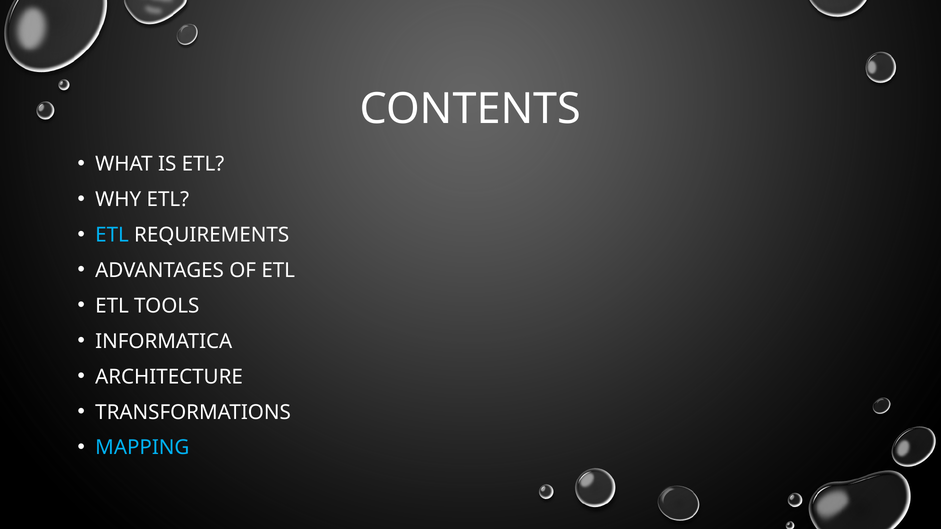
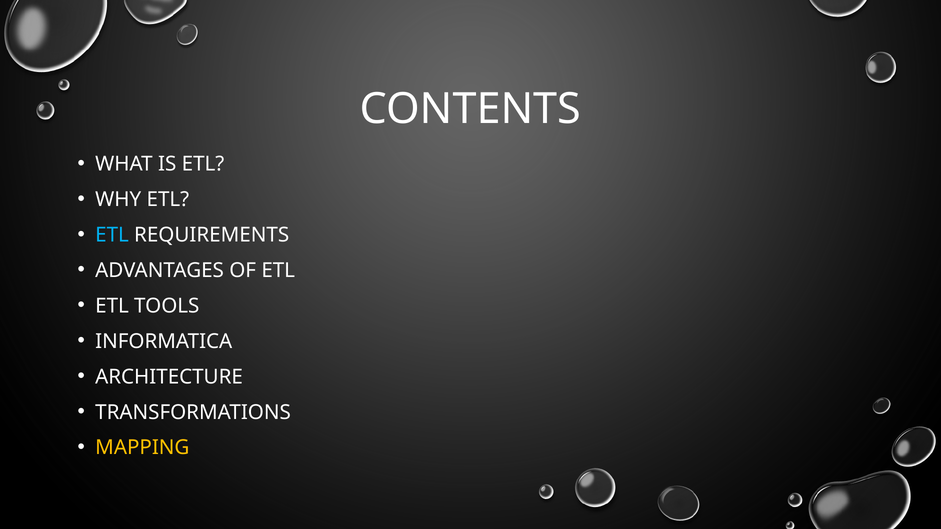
MAPPING colour: light blue -> yellow (142, 448)
